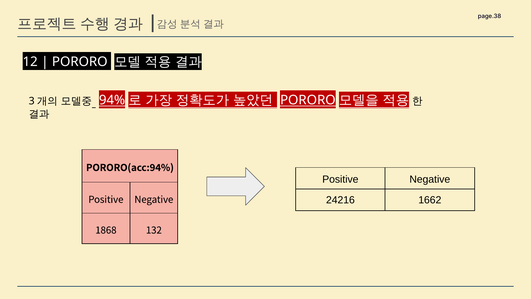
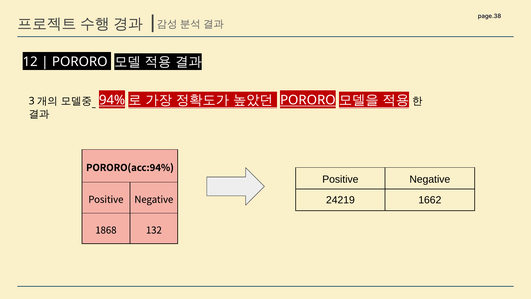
24216: 24216 -> 24219 (340, 200)
